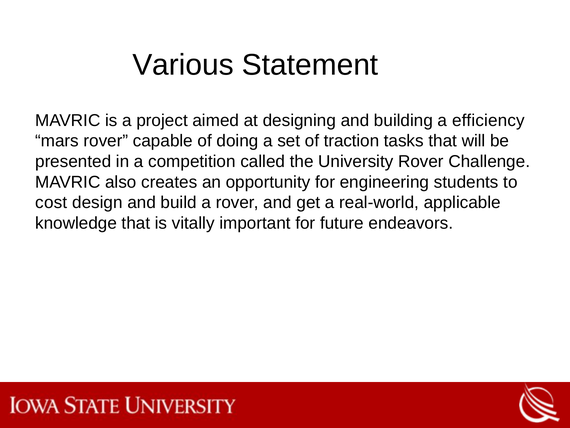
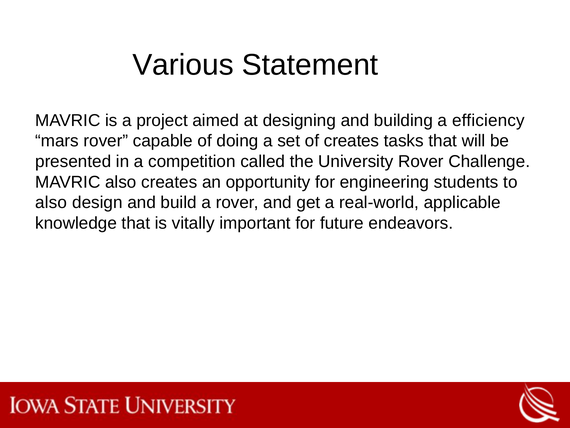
of traction: traction -> creates (352, 141)
cost: cost -> also (51, 202)
